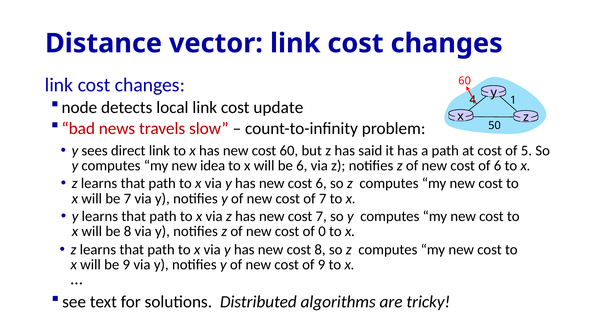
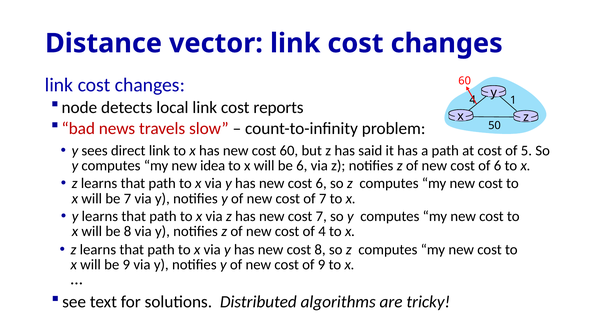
update: update -> reports (278, 107)
of 0: 0 -> 4 (322, 231)
